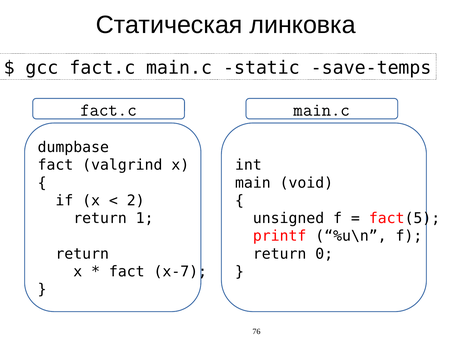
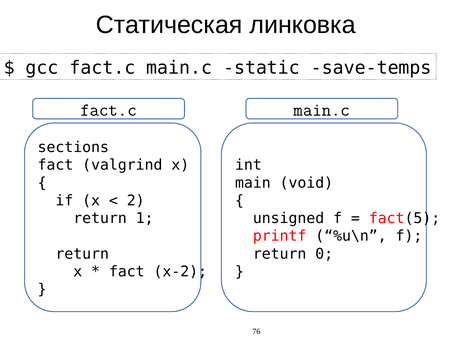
dumpbase: dumpbase -> sections (73, 147)
x-7: x-7 -> x-2 (180, 272)
